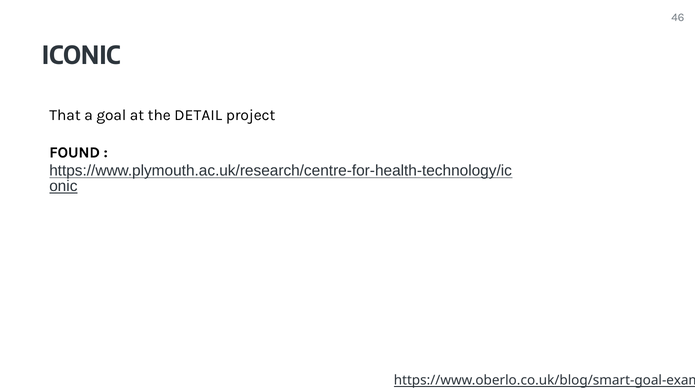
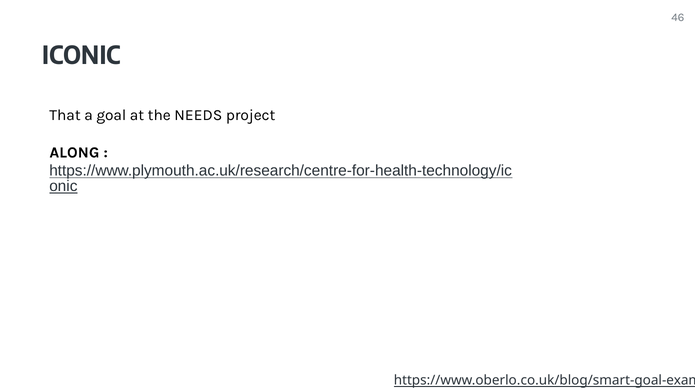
DETAIL: DETAIL -> NEEDS (198, 115)
FOUND: FOUND -> ALONG (74, 152)
